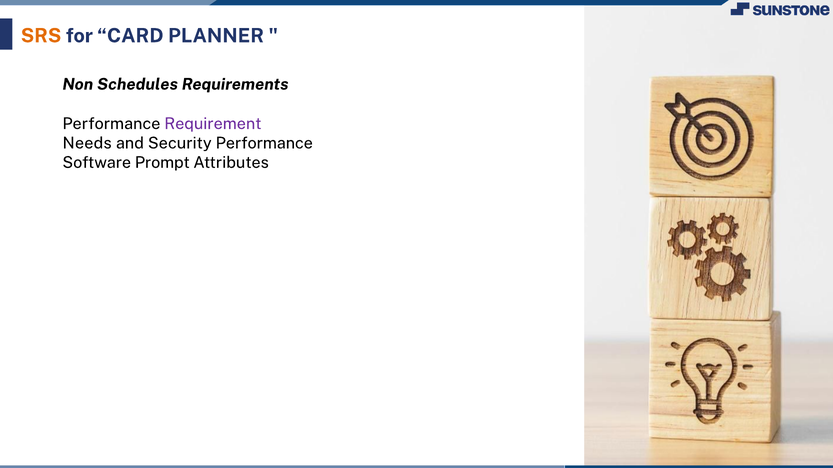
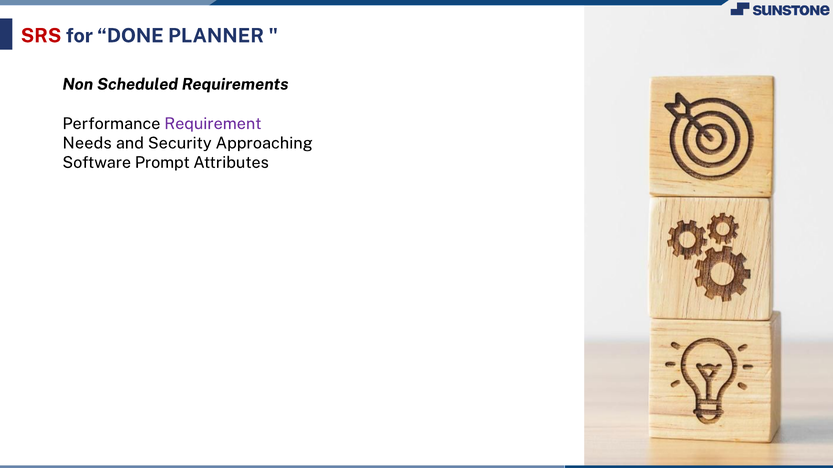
SRS colour: orange -> red (41, 36)
CARD: CARD -> DONE (131, 36)
Schedules: Schedules -> Scheduled (137, 84)
Security Performance: Performance -> Approaching (264, 143)
